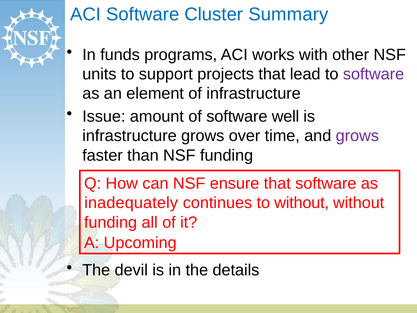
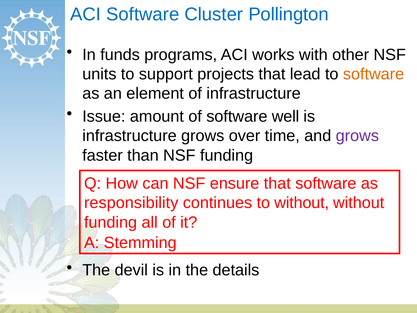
Summary: Summary -> Pollington (289, 14)
software colour: purple -> orange (374, 74)
inadequately: inadequately -> responsibility (131, 203)
Upcoming: Upcoming -> Stemming (140, 243)
